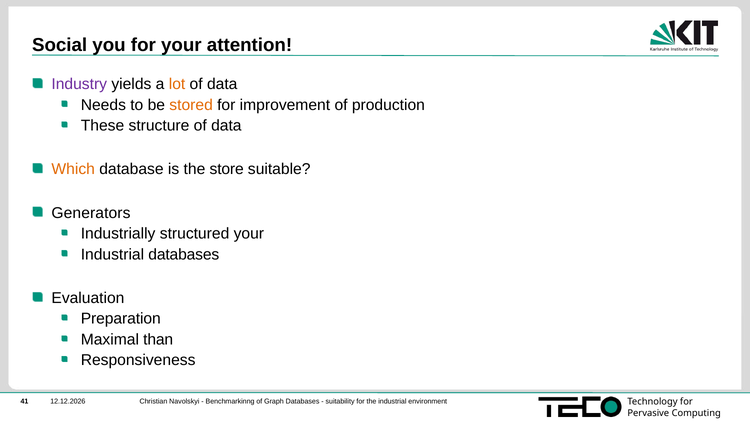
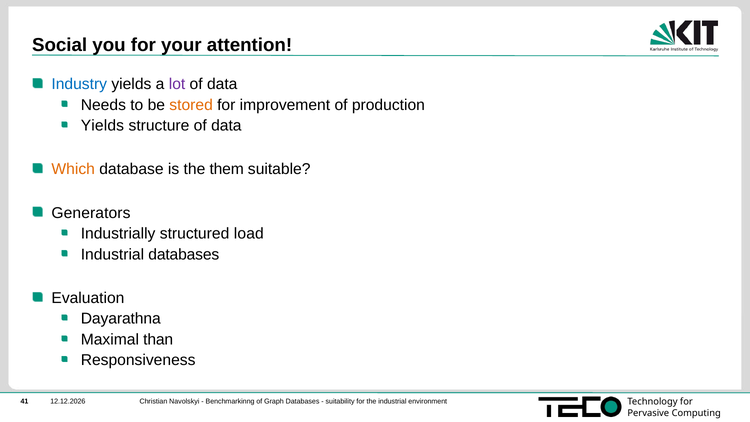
Industry colour: purple -> blue (79, 84)
lot colour: orange -> purple (177, 84)
These: These -> Yields (102, 125)
store: store -> them (227, 169)
structured your: your -> load (249, 234)
Preparation: Preparation -> Dayarathna (121, 319)
